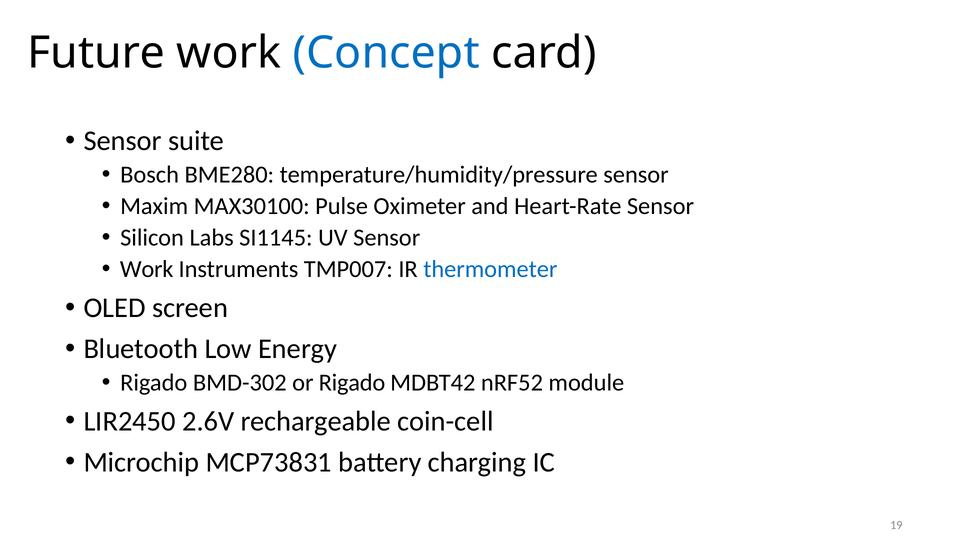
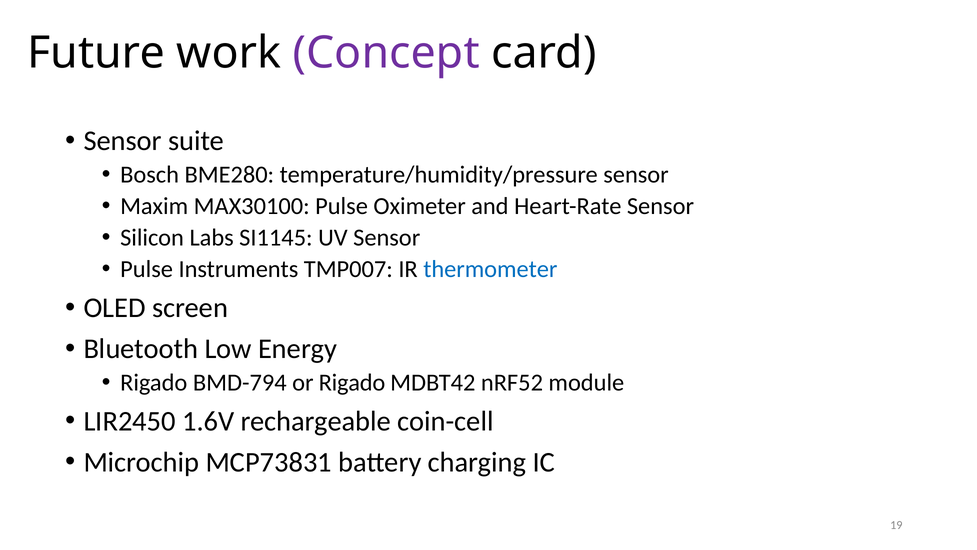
Concept colour: blue -> purple (386, 53)
Work: Work -> Pulse (147, 269)
BMD-302: BMD-302 -> BMD-794 (240, 382)
2.6V: 2.6V -> 1.6V (208, 421)
